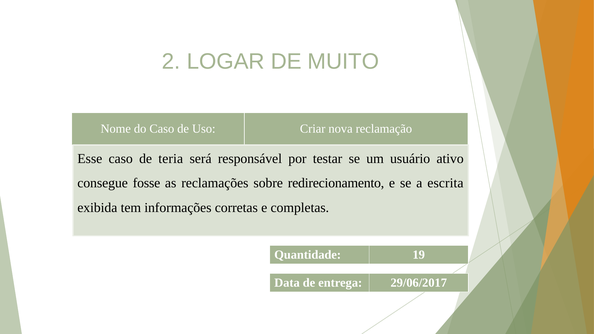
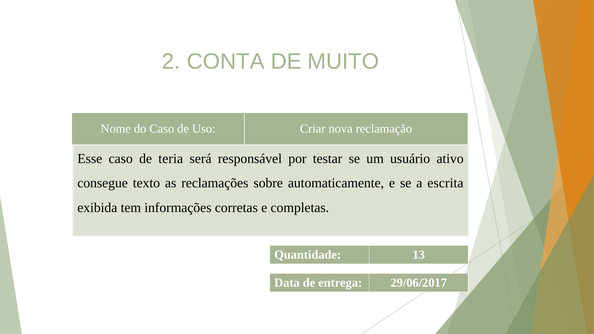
LOGAR: LOGAR -> CONTA (226, 61)
fosse: fosse -> texto (146, 183)
redirecionamento: redirecionamento -> automaticamente (336, 183)
19: 19 -> 13 (419, 255)
